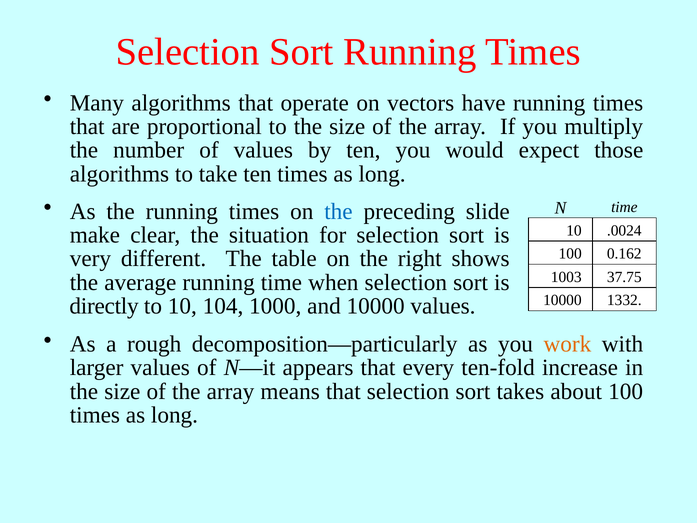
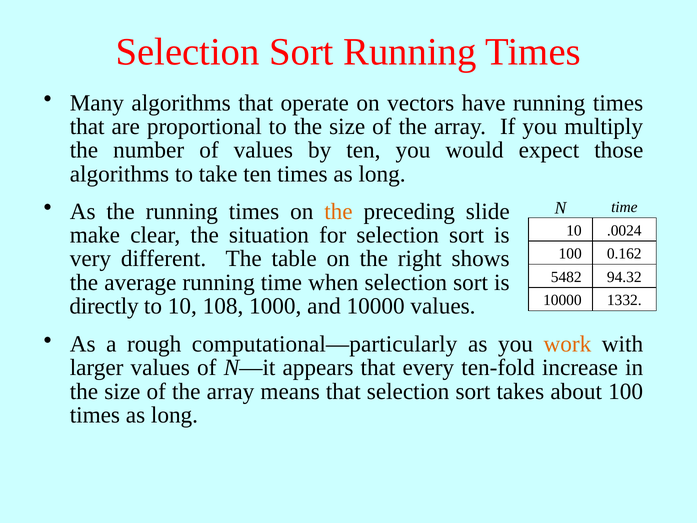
the colour: blue -> orange (338, 211)
1003: 1003 -> 5482 (566, 277)
37.75: 37.75 -> 94.32 (624, 277)
104: 104 -> 108 (223, 306)
decomposition—particularly: decomposition—particularly -> computational—particularly (325, 344)
